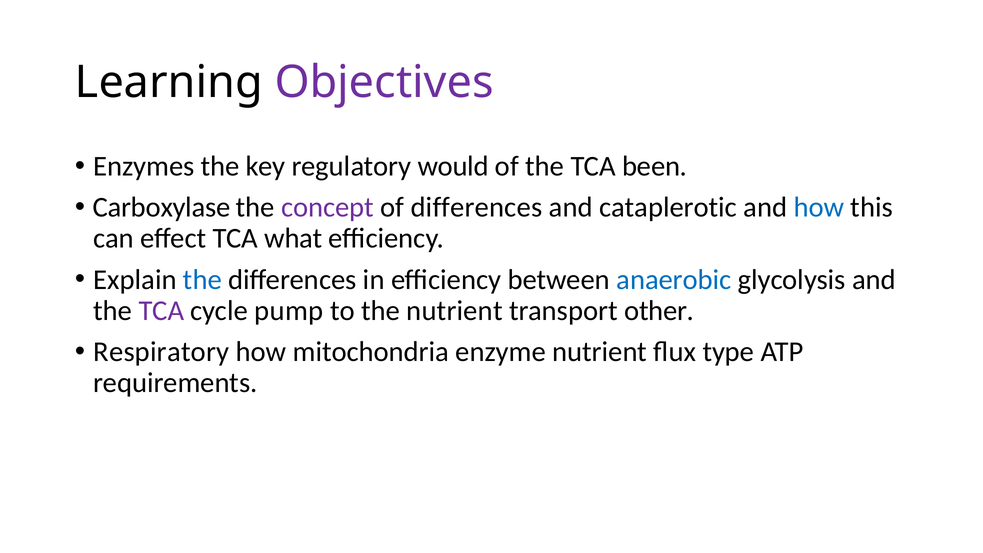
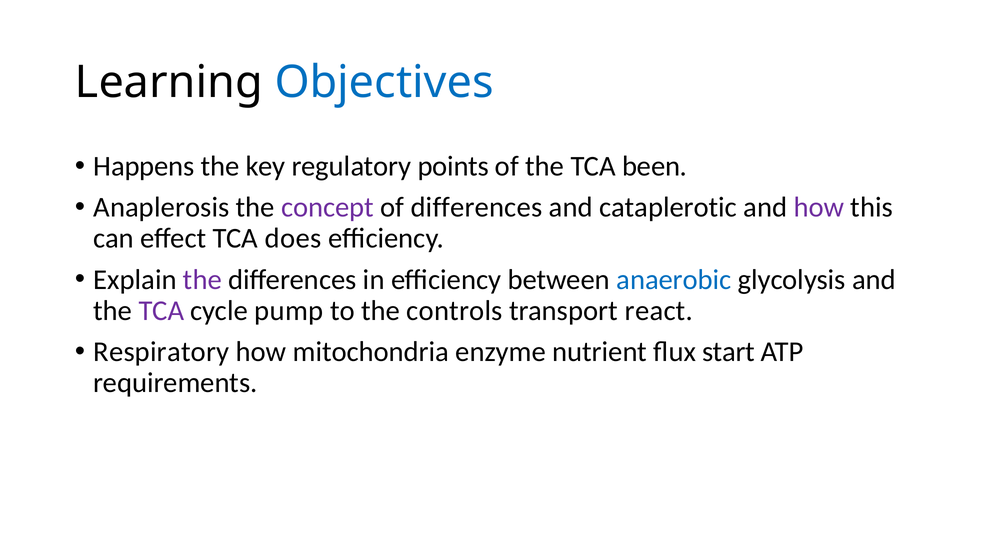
Objectives colour: purple -> blue (384, 83)
Enzymes: Enzymes -> Happens (144, 166)
would: would -> points (453, 166)
Carboxylase: Carboxylase -> Anaplerosis (161, 207)
how colour: blue -> purple (819, 207)
what: what -> does (293, 238)
the colour: blue -> purple (202, 280)
the nutrient: nutrient -> controls (455, 311)
other: other -> react (659, 311)
type: type -> start (729, 352)
